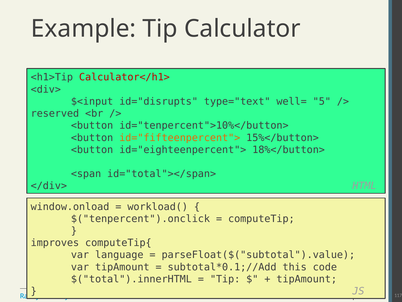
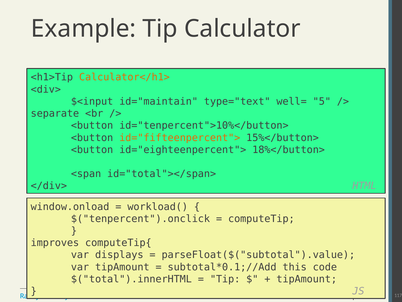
Calculator</h1> colour: red -> orange (124, 77)
id="disrupts: id="disrupts -> id="maintain (159, 101)
reserved: reserved -> separate (55, 113)
language: language -> displays (119, 255)
